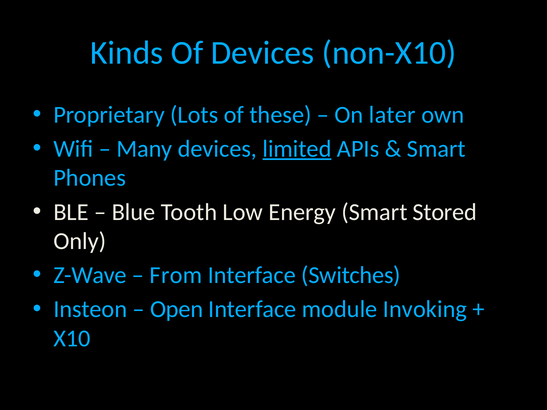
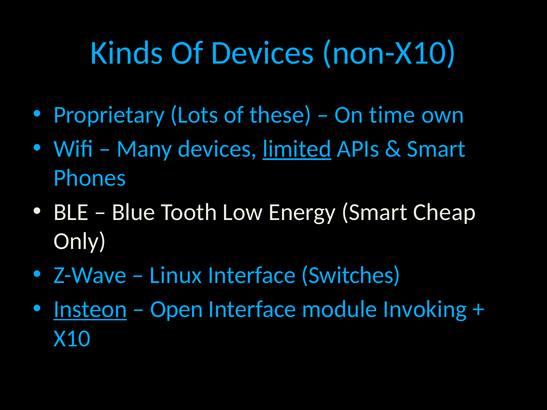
later: later -> time (392, 115)
Stored: Stored -> Cheap (444, 212)
From: From -> Linux (176, 275)
Insteon underline: none -> present (90, 309)
